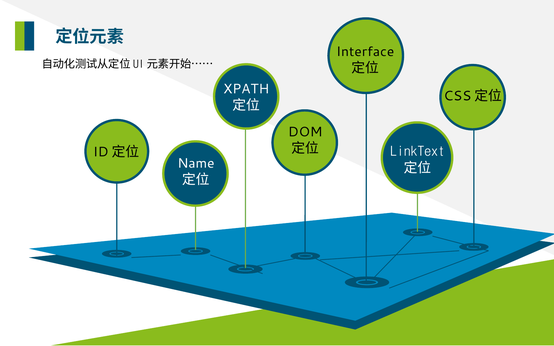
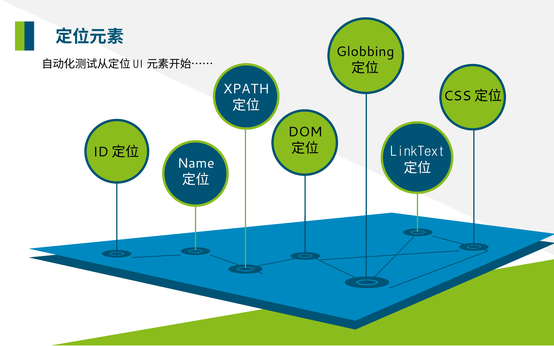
Interface: Interface -> Globbing (365, 52)
